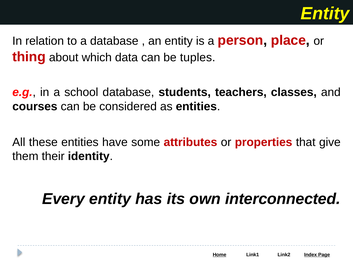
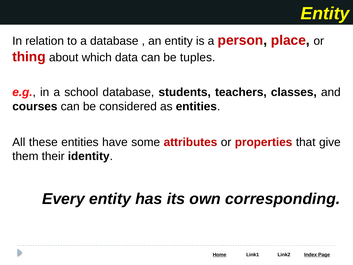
interconnected: interconnected -> corresponding (283, 199)
